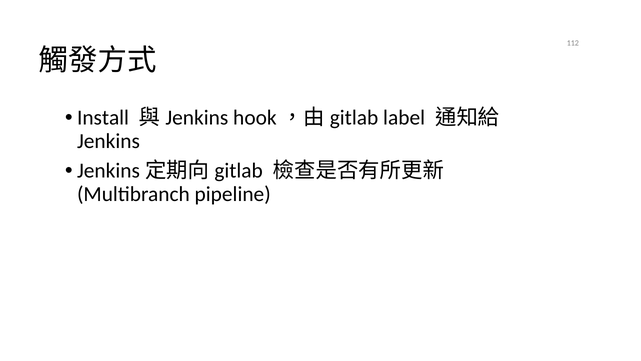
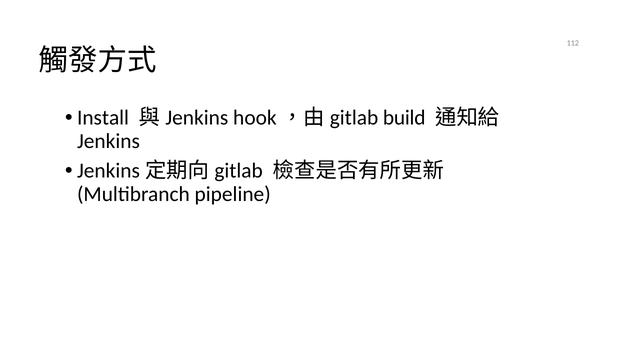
label: label -> build (404, 118)
